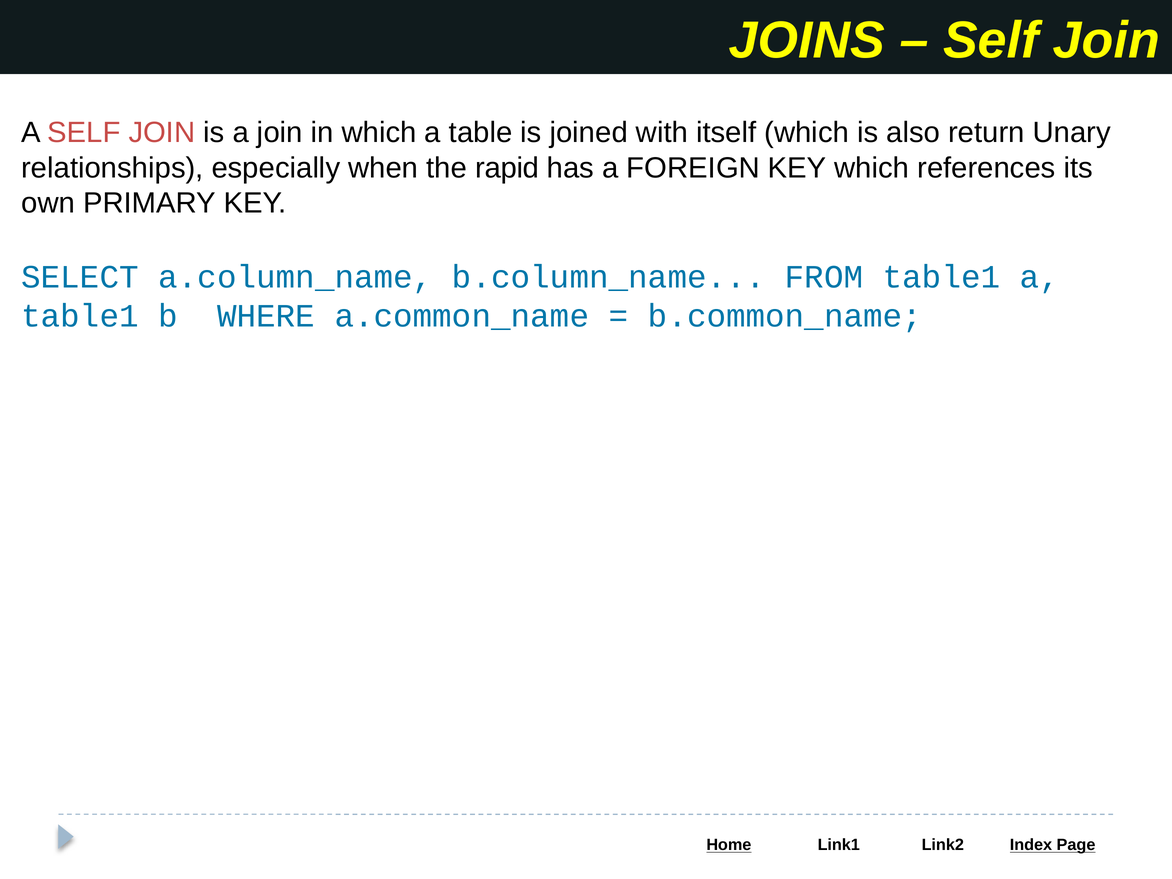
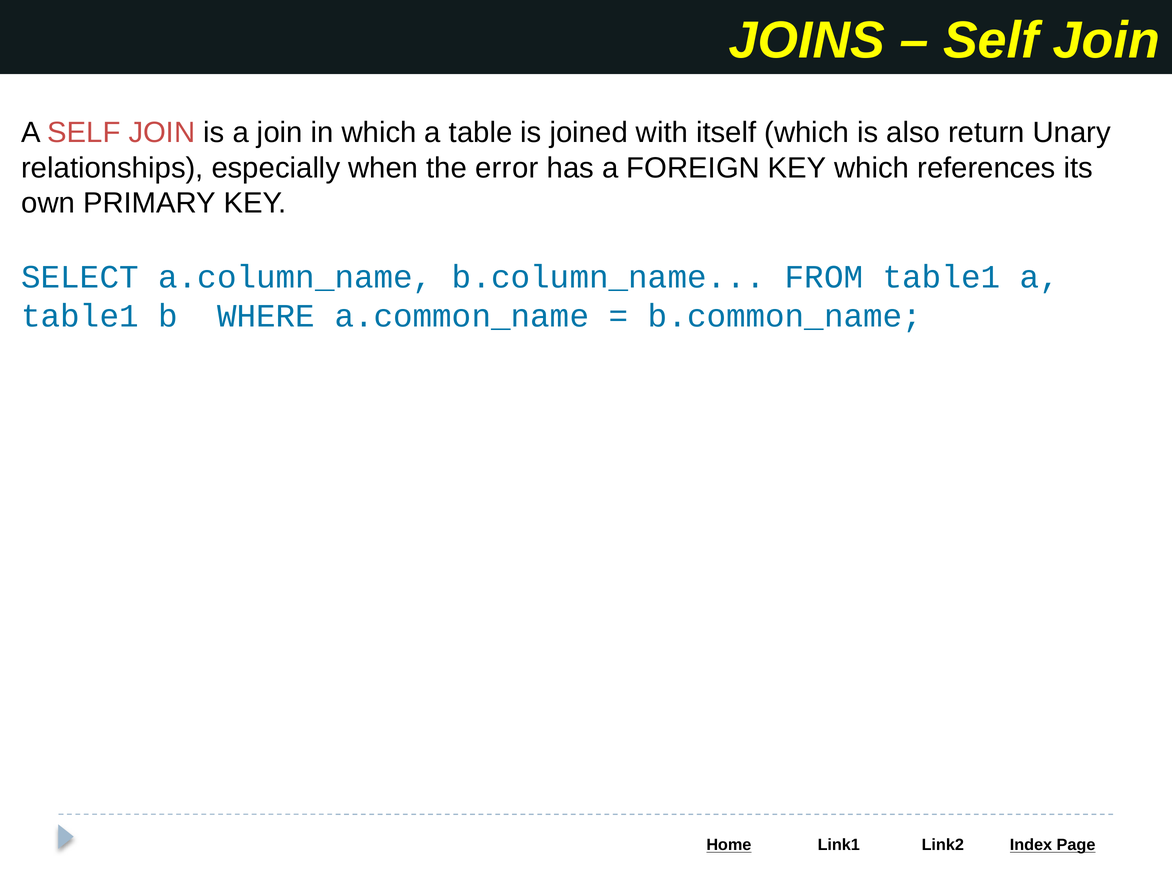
rapid: rapid -> error (507, 168)
